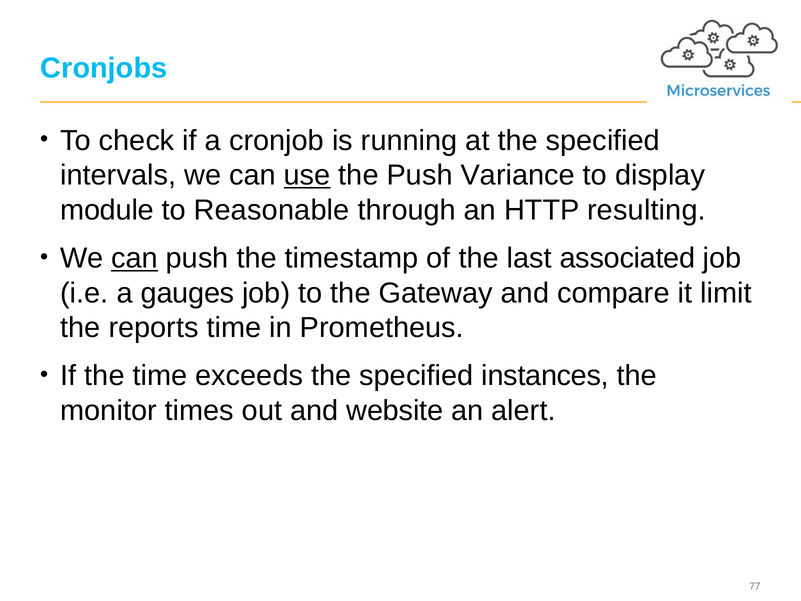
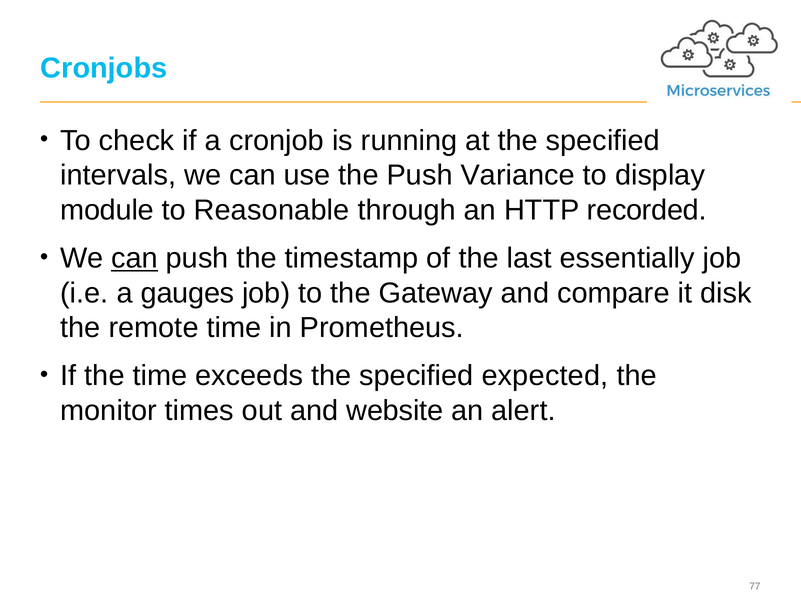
use underline: present -> none (307, 175)
resulting: resulting -> recorded (647, 210)
associated: associated -> essentially (627, 258)
limit: limit -> disk (726, 293)
reports: reports -> remote (154, 328)
instances: instances -> expected (545, 376)
